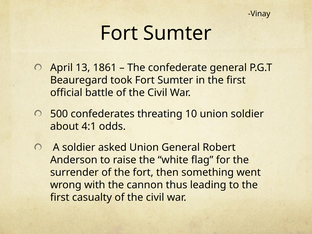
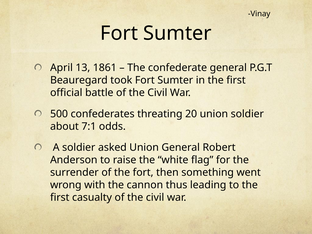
10: 10 -> 20 (191, 114)
4:1: 4:1 -> 7:1 (89, 126)
